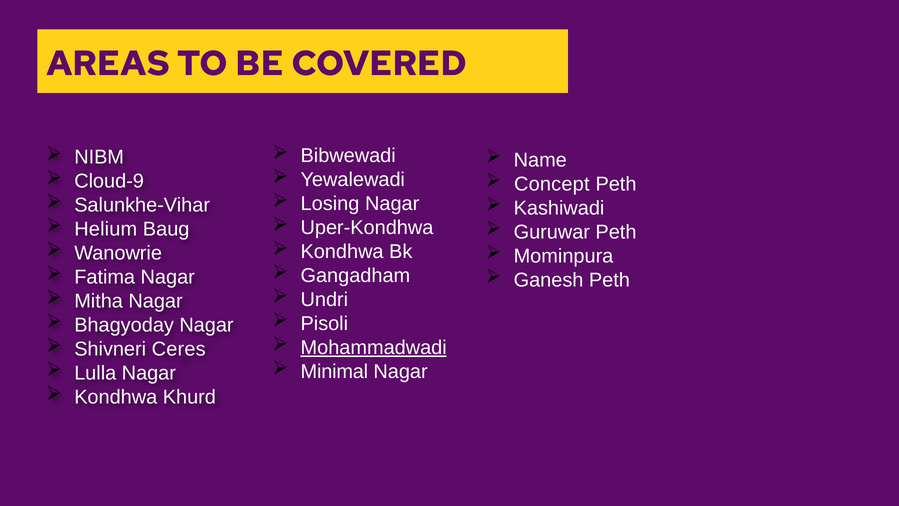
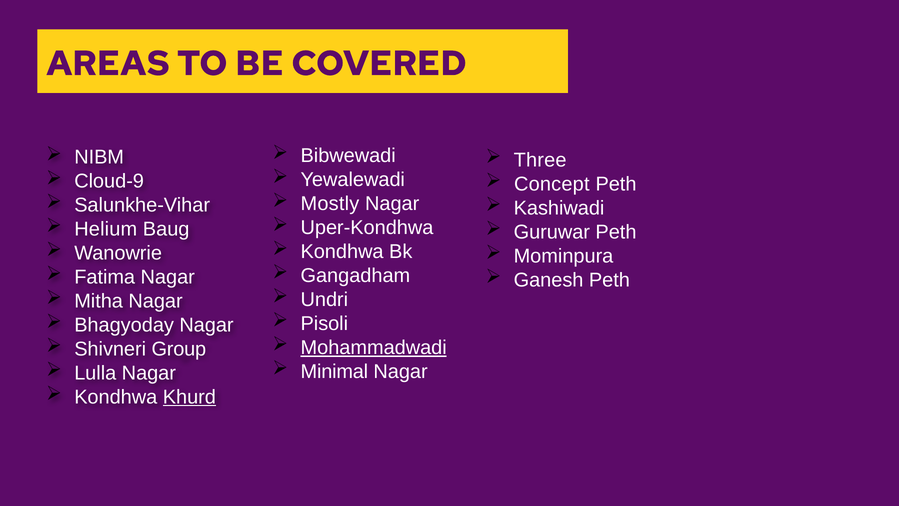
Name: Name -> Three (540, 160)
Losing: Losing -> Mostly (330, 204)
Ceres: Ceres -> Group (179, 349)
Khurd underline: none -> present (189, 397)
